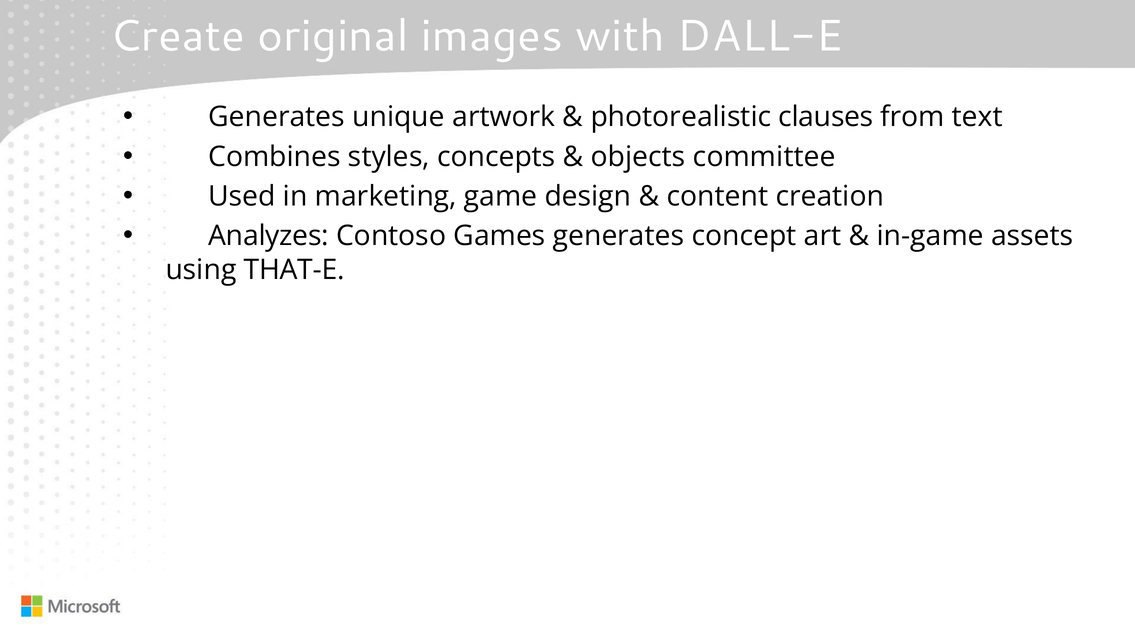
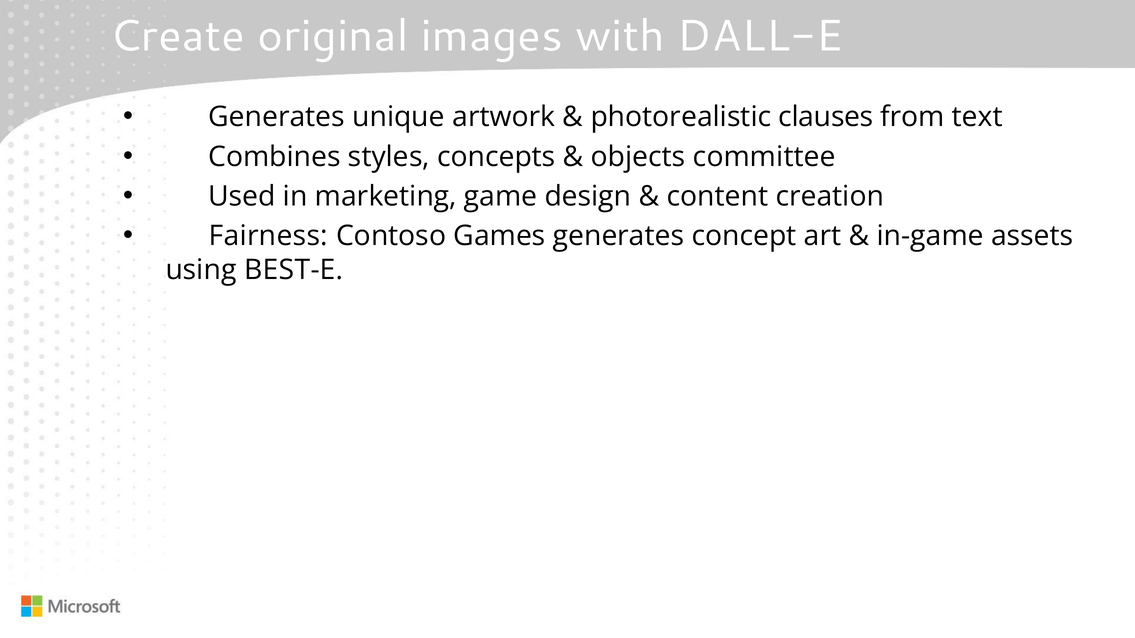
Analyzes: Analyzes -> Fairness (268, 236)
THAT-E: THAT-E -> BEST-E (294, 270)
